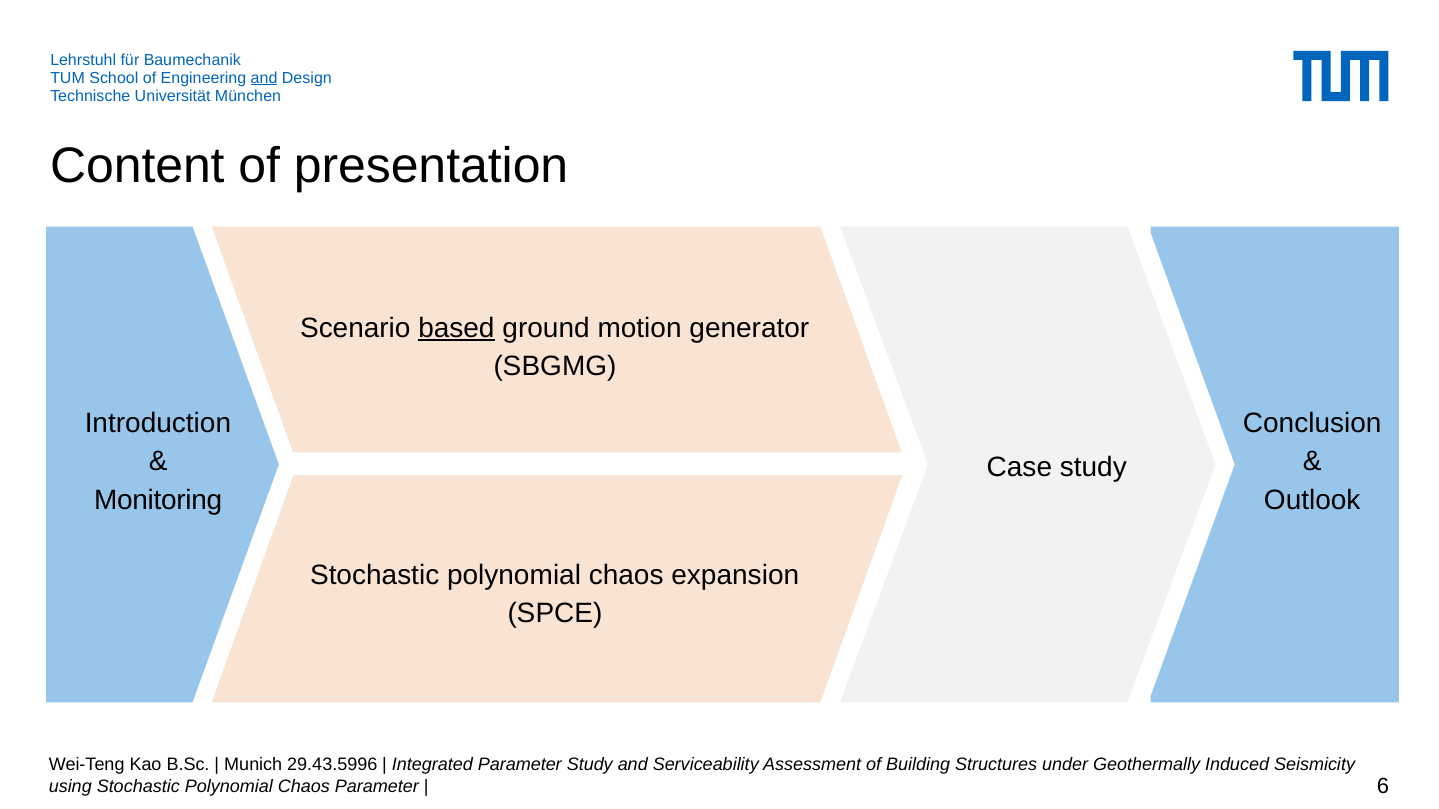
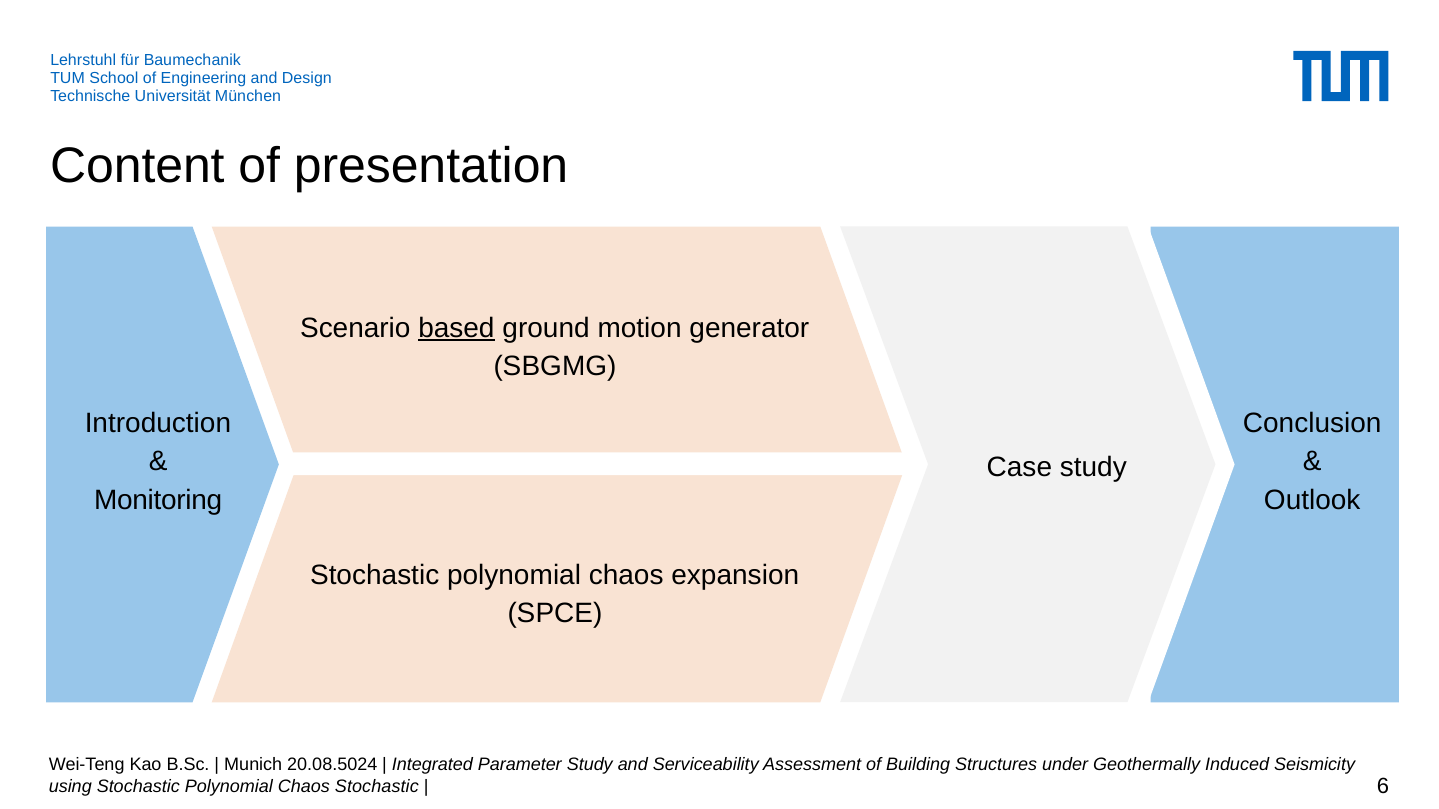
and underline: present -> none (264, 78)
29.43.5996: 29.43.5996 -> 20.08.5024 (332, 765)
Chaos Parameter: Parameter -> Stochastic (377, 787)
